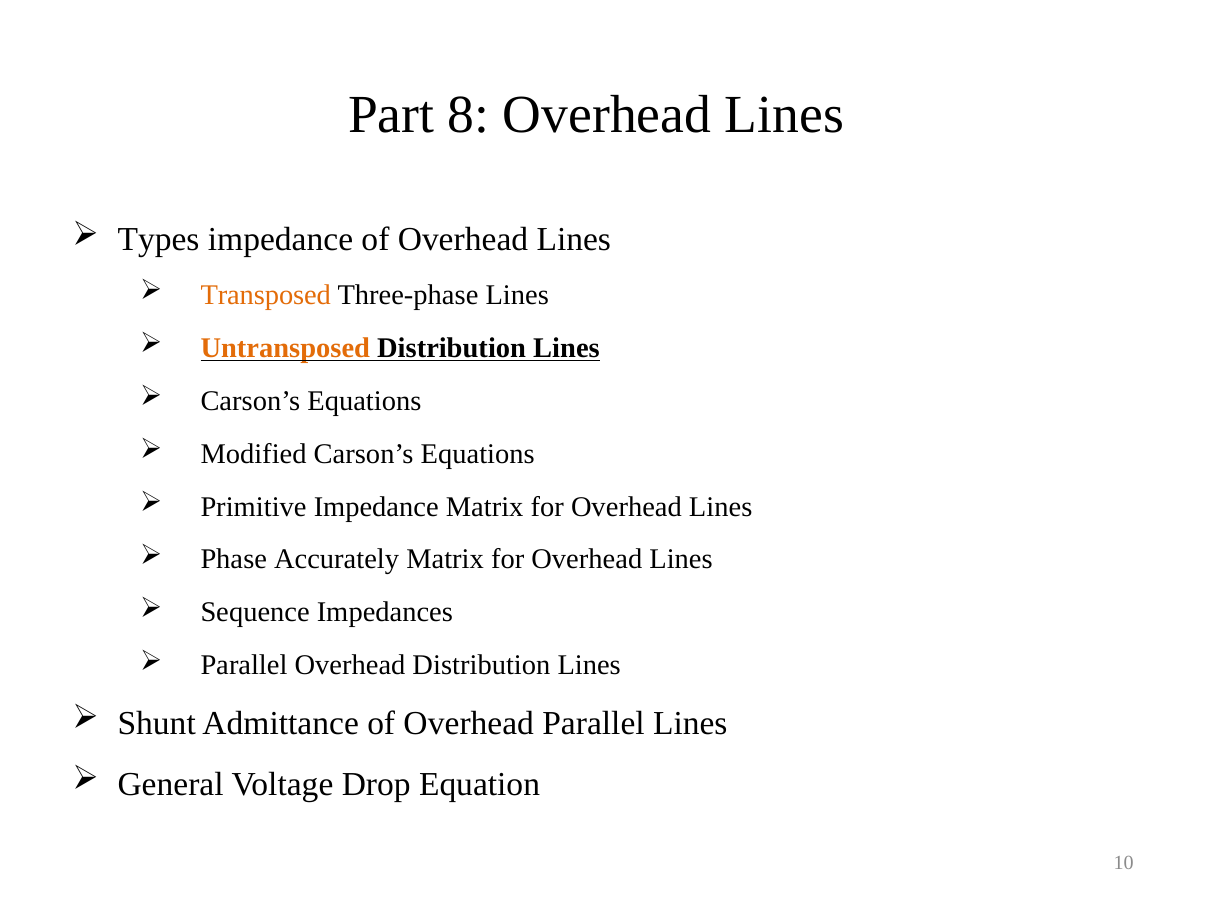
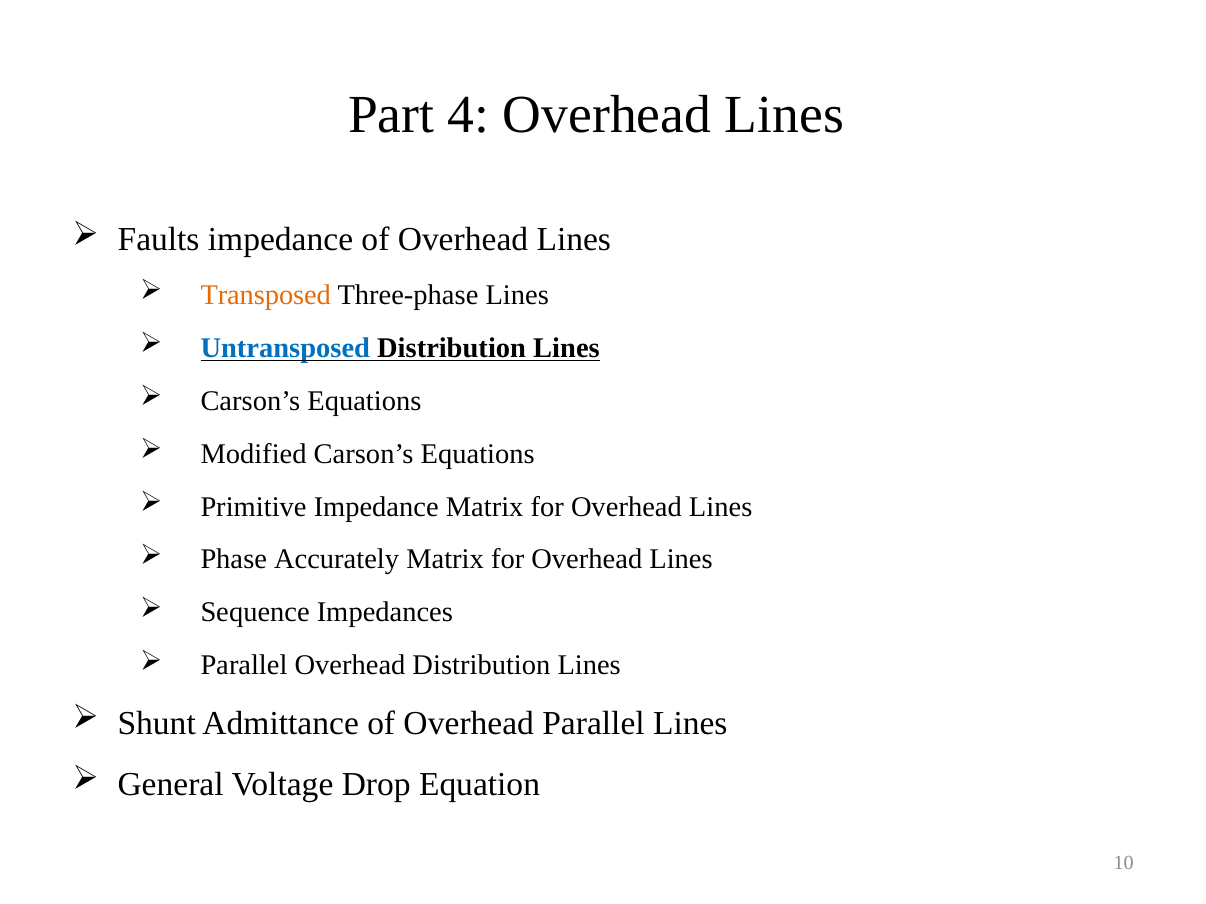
8: 8 -> 4 (469, 115)
Types: Types -> Faults (159, 240)
Untransposed colour: orange -> blue (285, 348)
